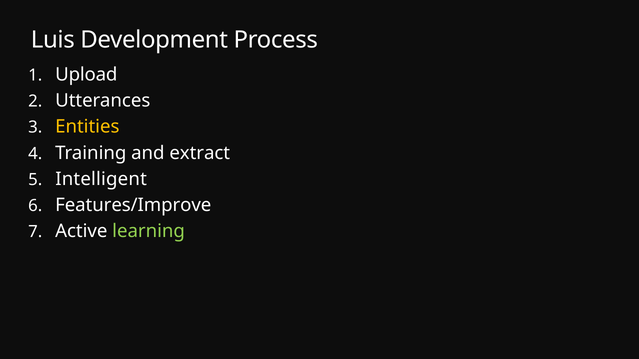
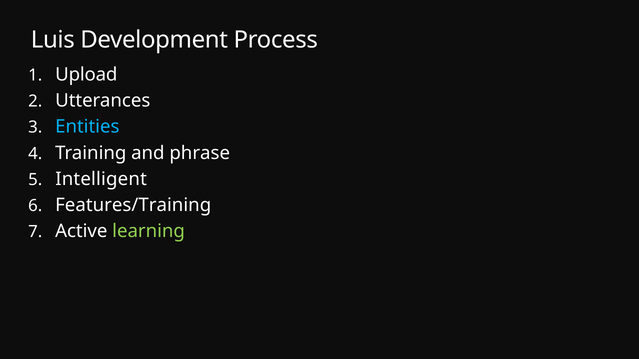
Entities colour: yellow -> light blue (87, 127)
extract: extract -> phrase (200, 153)
Features/Improve: Features/Improve -> Features/Training (133, 205)
